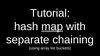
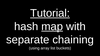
Tutorial underline: none -> present (50, 13)
